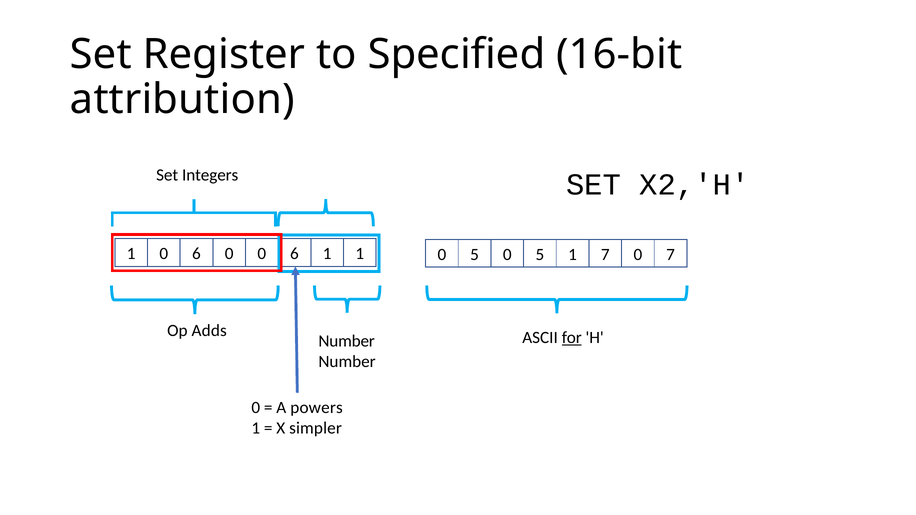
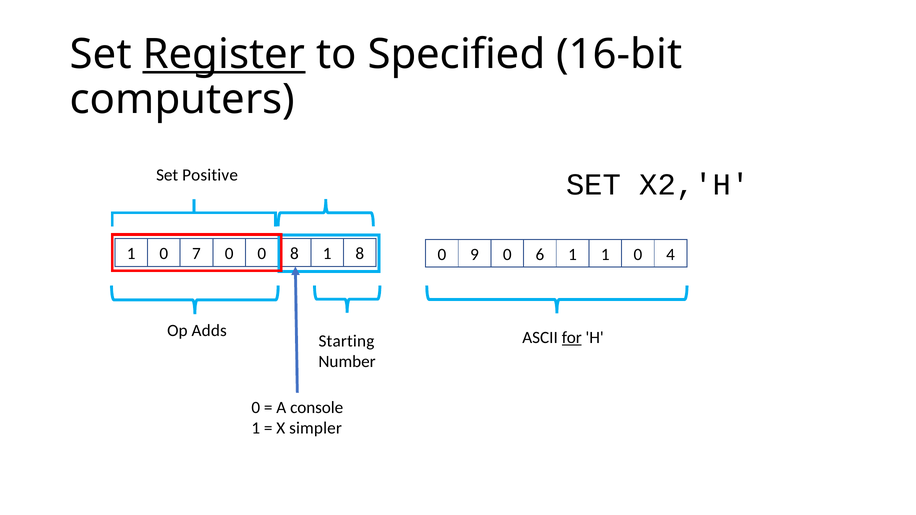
Register underline: none -> present (224, 54)
attribution: attribution -> computers (182, 100)
Integers: Integers -> Positive (210, 175)
1 0 6: 6 -> 7 (196, 254)
0 0 6: 6 -> 8 (294, 254)
1 1: 1 -> 8 (360, 254)
5: 5 -> 9 (475, 255)
5: 5 -> 6 (540, 255)
1 7: 7 -> 1 (605, 255)
0 7: 7 -> 4 (671, 255)
Number: Number -> Starting (346, 341)
powers: powers -> console (317, 408)
